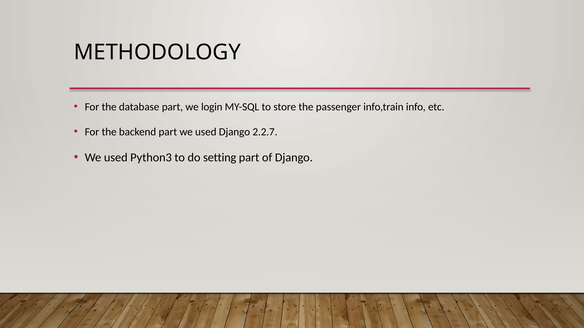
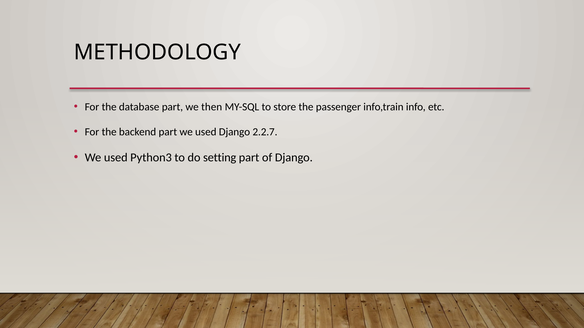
login: login -> then (212, 107)
